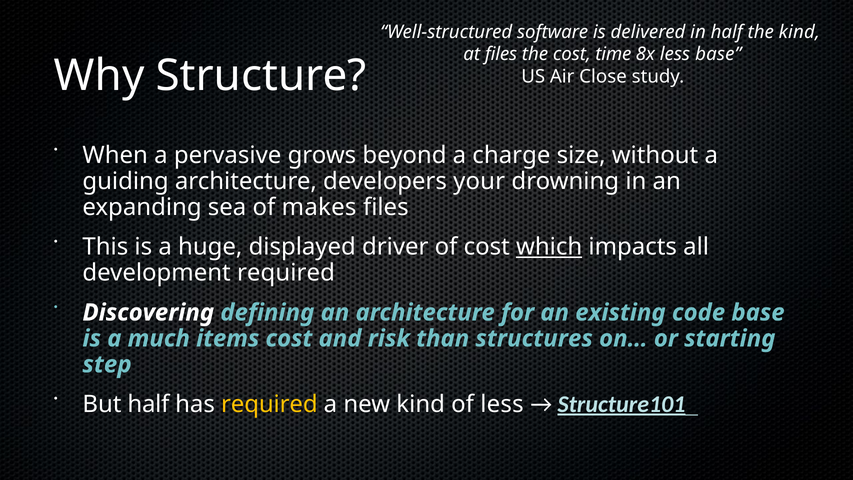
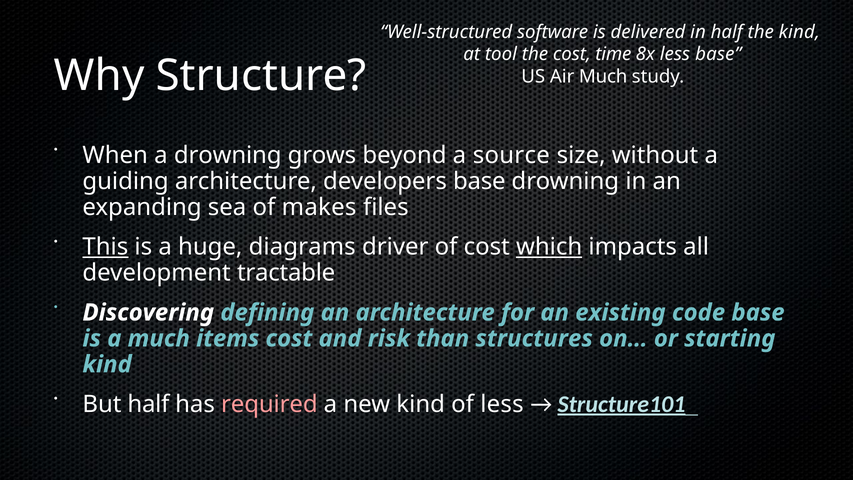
at files: files -> tool (501, 54)
Air Close: Close -> Much (603, 77)
a pervasive: pervasive -> drowning (228, 155)
charge: charge -> source (511, 155)
developers your: your -> base (479, 181)
This underline: none -> present (105, 247)
displayed: displayed -> diagrams (302, 247)
development required: required -> tractable (286, 273)
step: step -> kind (107, 364)
required colour: yellow -> pink (269, 404)
